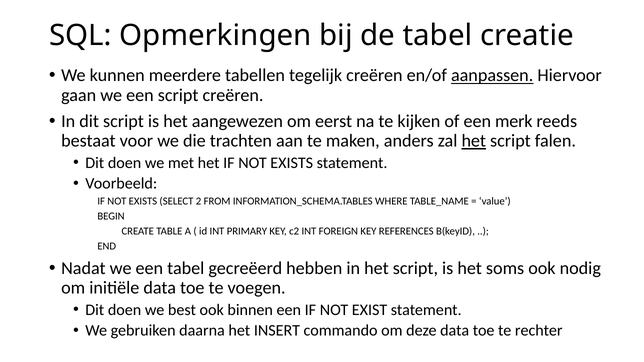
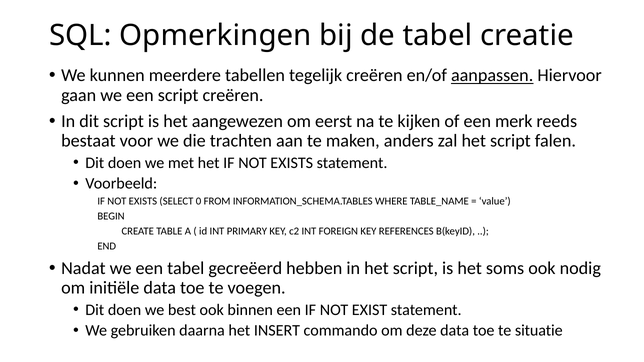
het underline: present -> none (474, 141)
2: 2 -> 0 (199, 201)
rechter: rechter -> situatie (539, 331)
